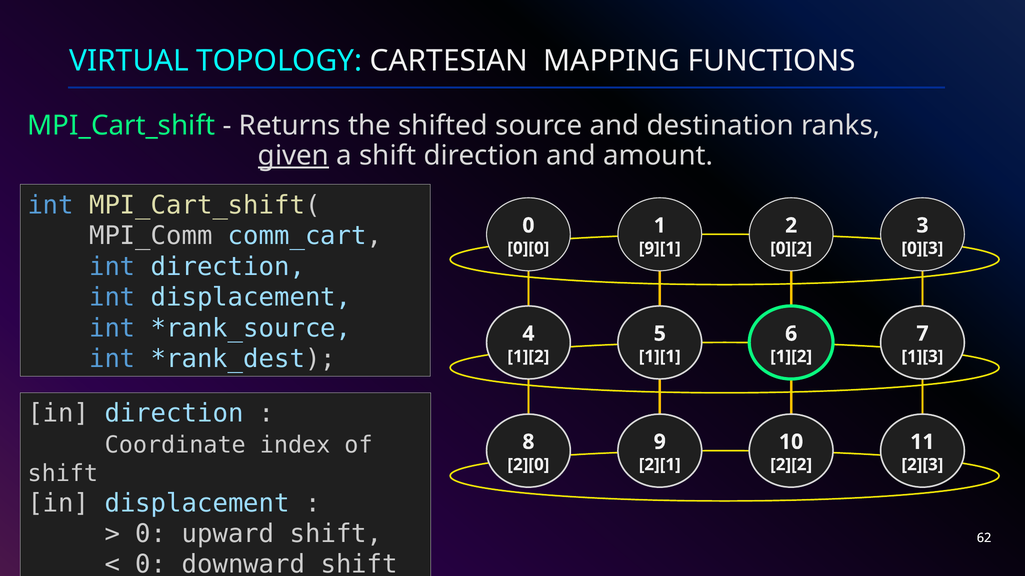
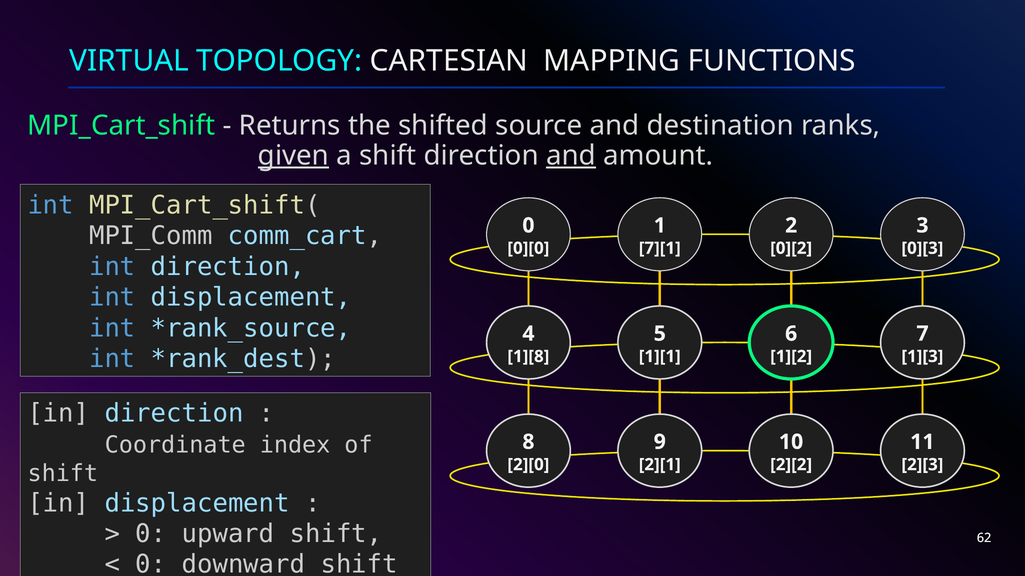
and underline: none -> present (571, 156)
9][1: 9][1 -> 7][1 (660, 248)
1][2: 1][2 -> 1][8 (528, 357)
